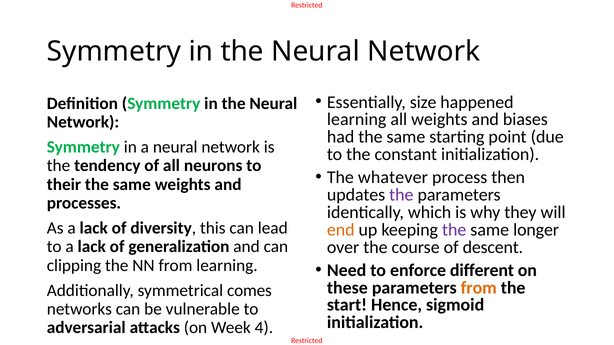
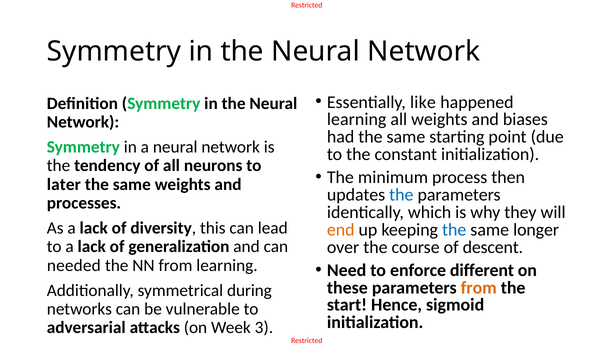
size: size -> like (423, 102)
whatever: whatever -> minimum (393, 178)
their: their -> later (64, 185)
the colour: purple -> blue (401, 195)
the colour: purple -> blue (454, 230)
clipping: clipping -> needed (74, 266)
comes: comes -> during (249, 291)
4: 4 -> 3 (264, 328)
